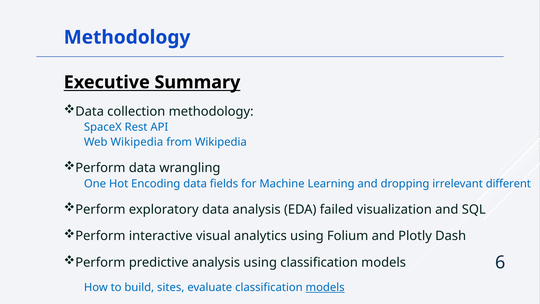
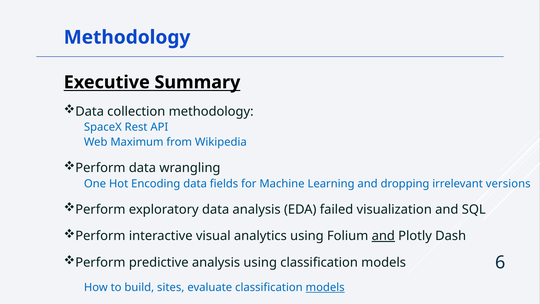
Web Wikipedia: Wikipedia -> Maximum (137, 142)
different: different -> versions (508, 183)
and underline: none -> present (383, 236)
